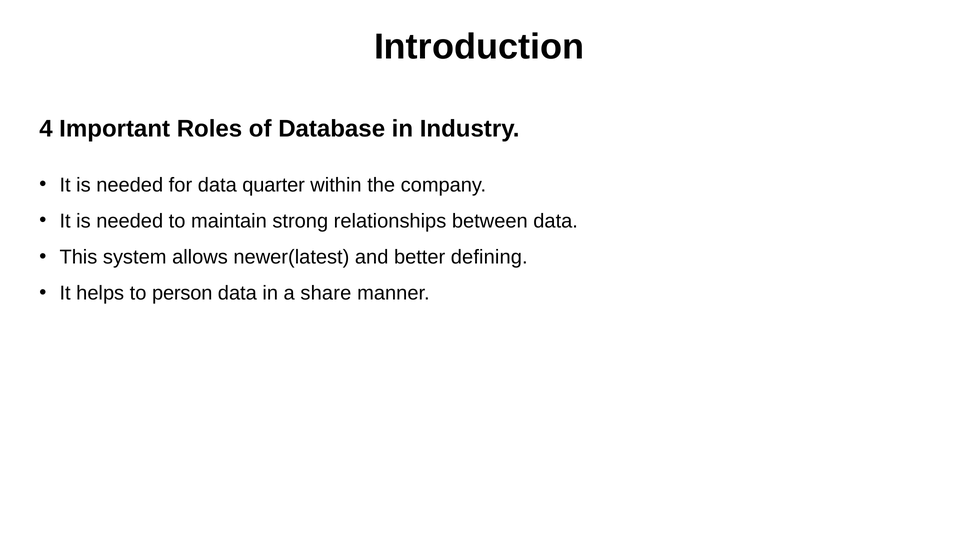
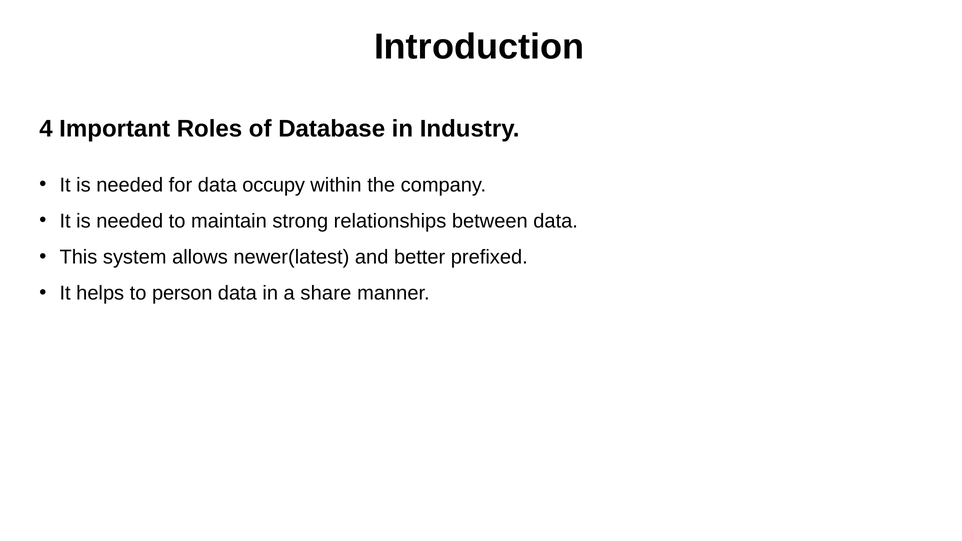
quarter: quarter -> occupy (274, 185)
defining: defining -> prefixed (489, 257)
